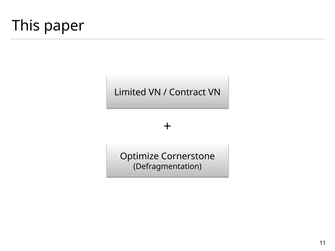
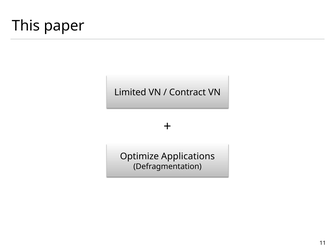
Cornerstone: Cornerstone -> Applications (188, 157)
